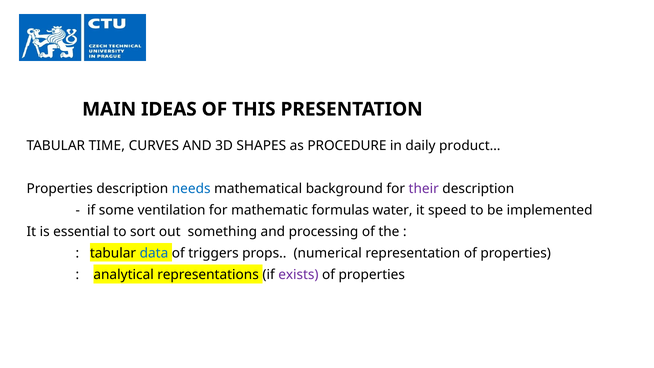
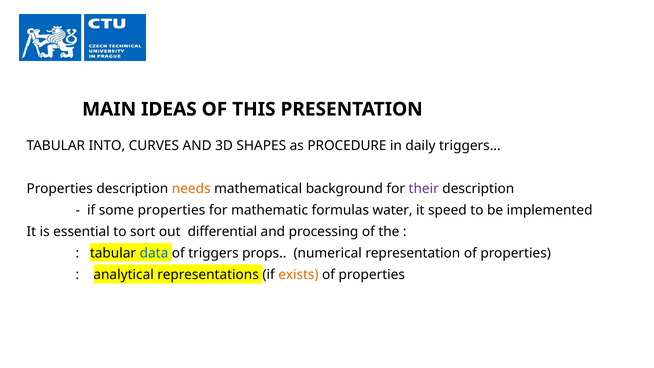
TIME: TIME -> INTO (107, 145)
product…: product… -> triggers… (470, 145)
needs colour: blue -> orange (191, 189)
some ventilation: ventilation -> properties (171, 210)
something: something -> differential (222, 232)
exists colour: purple -> orange (298, 275)
